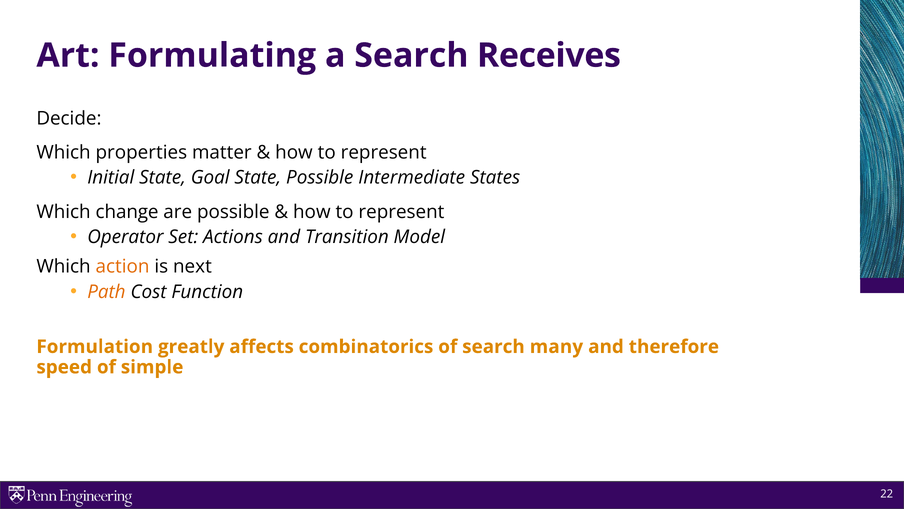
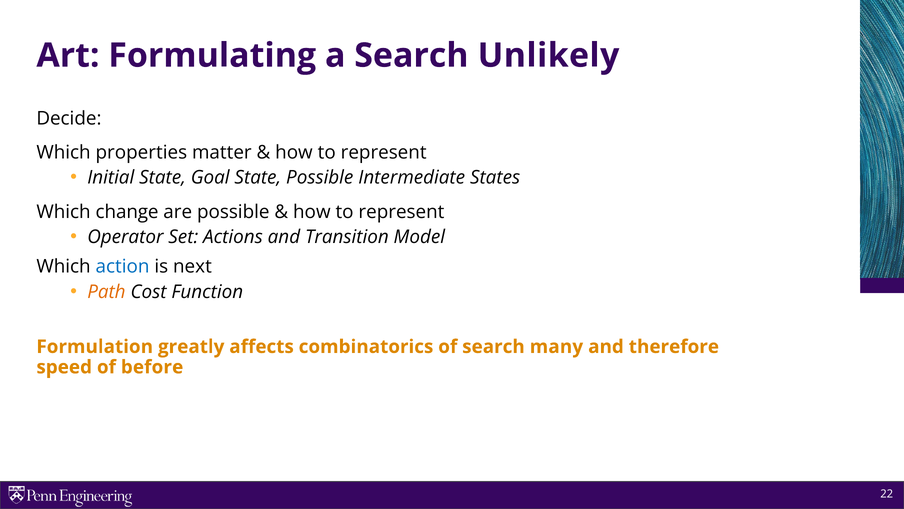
Receives: Receives -> Unlikely (549, 55)
action colour: orange -> blue (123, 267)
simple: simple -> before (152, 367)
